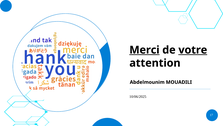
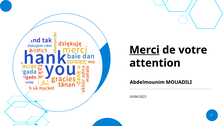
votre underline: present -> none (193, 50)
